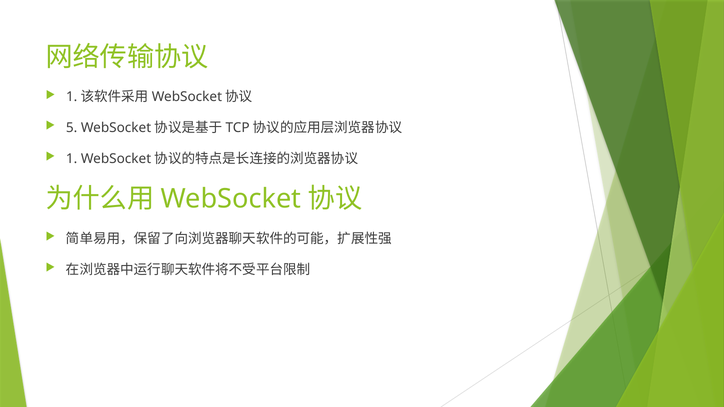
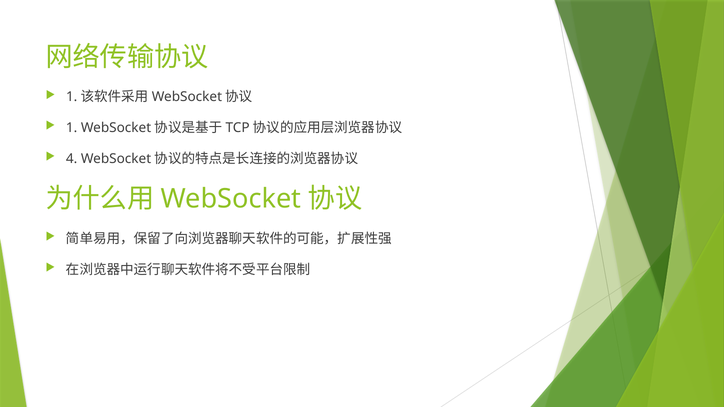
5: 5 -> 1 (72, 128)
1: 1 -> 4 (72, 159)
